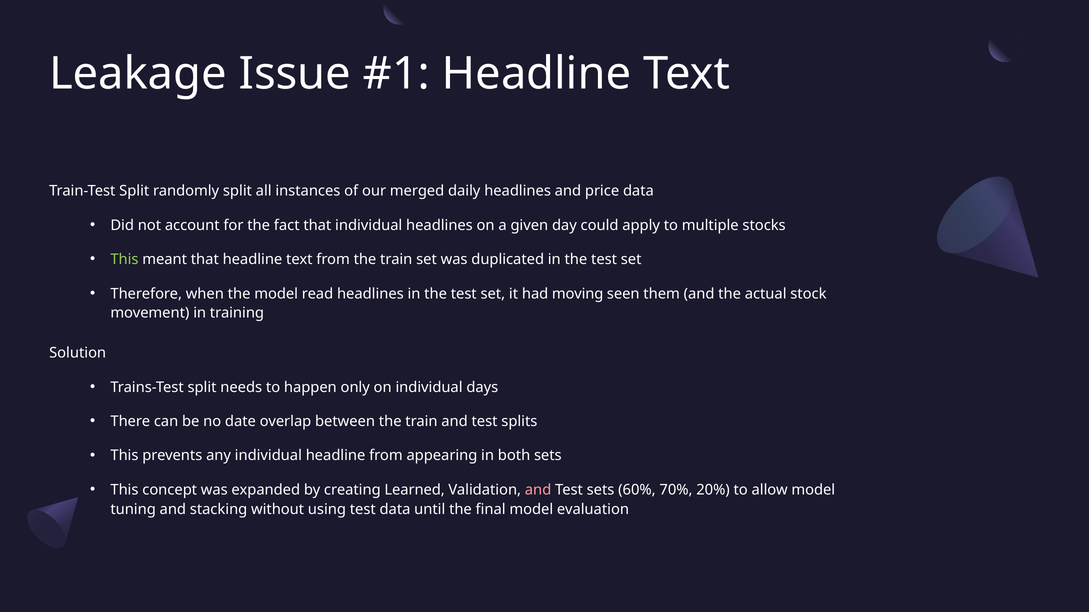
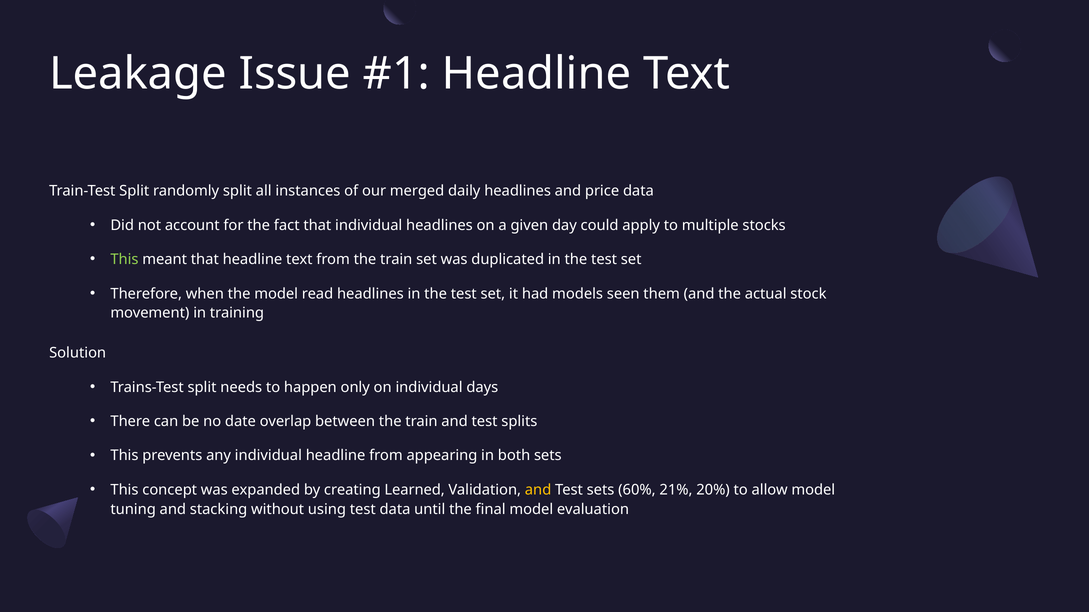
moving: moving -> models (578, 294)
and colour: pink -> yellow (538, 490)
70%: 70% -> 21% (676, 490)
